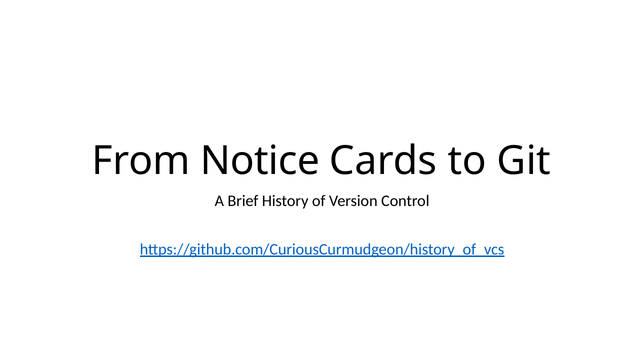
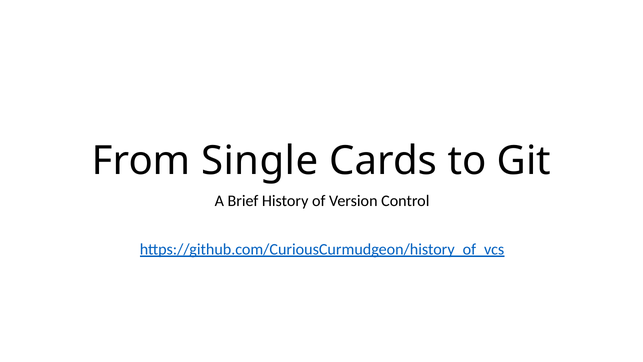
Notice: Notice -> Single (260, 161)
